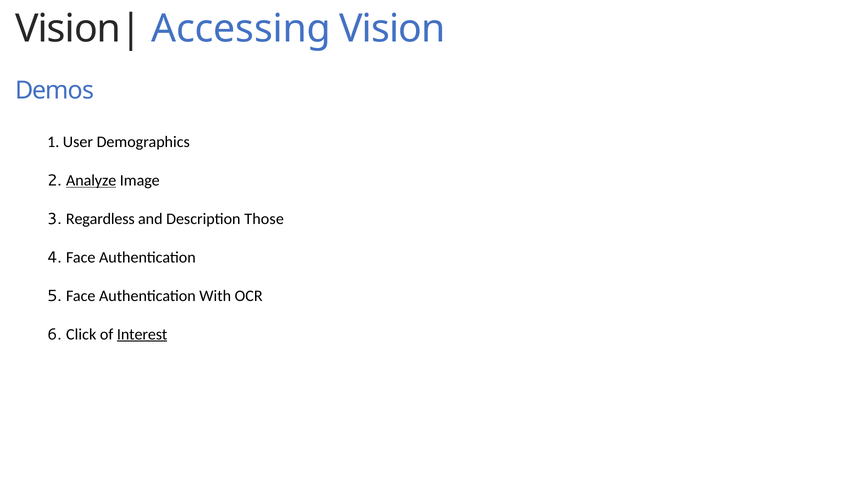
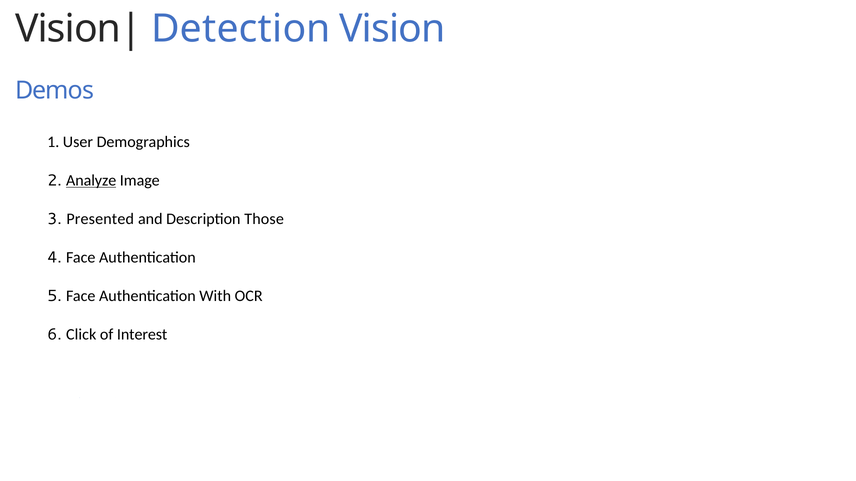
Accessing: Accessing -> Detection (241, 29)
Regardless: Regardless -> Presented (100, 219)
Interest underline: present -> none (142, 335)
